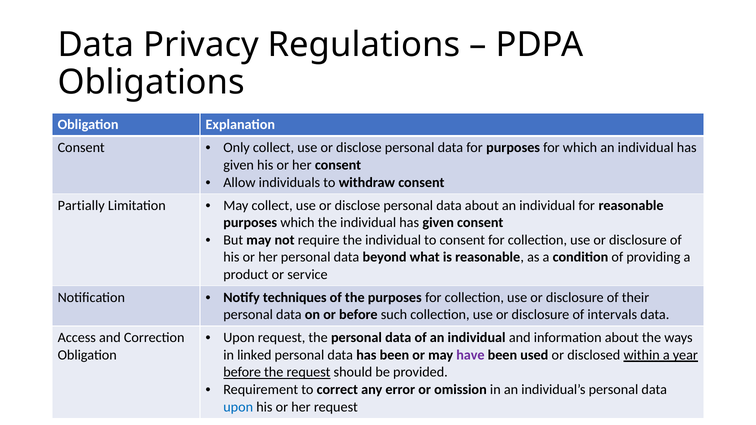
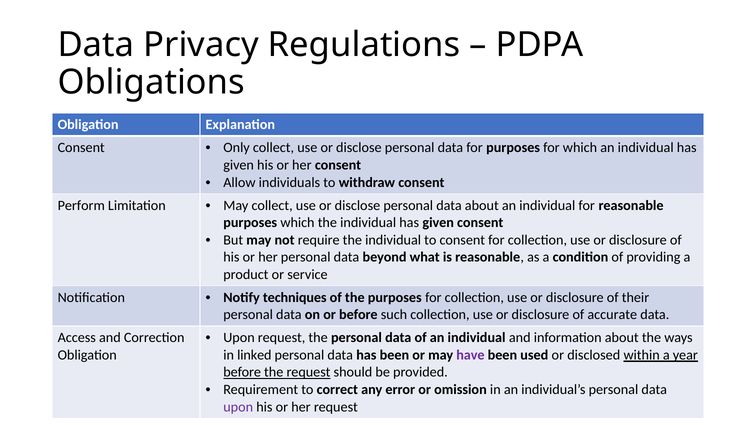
Partially: Partially -> Perform (81, 205)
intervals: intervals -> accurate (612, 315)
upon colour: blue -> purple (238, 407)
